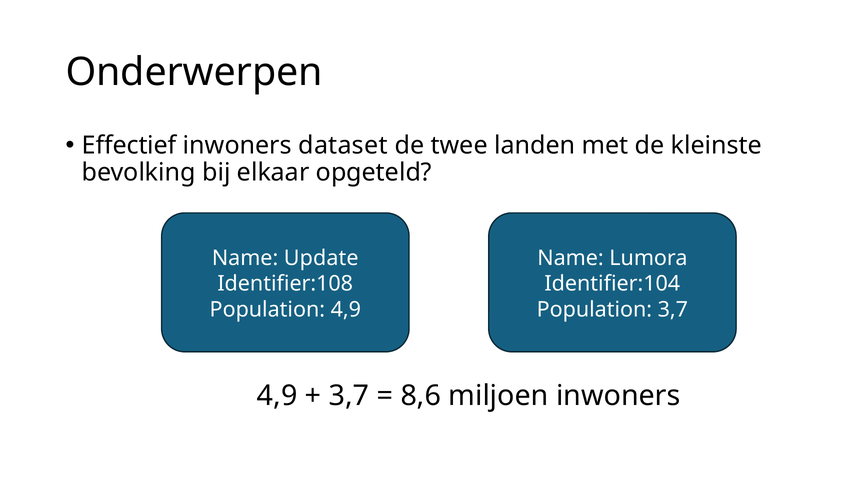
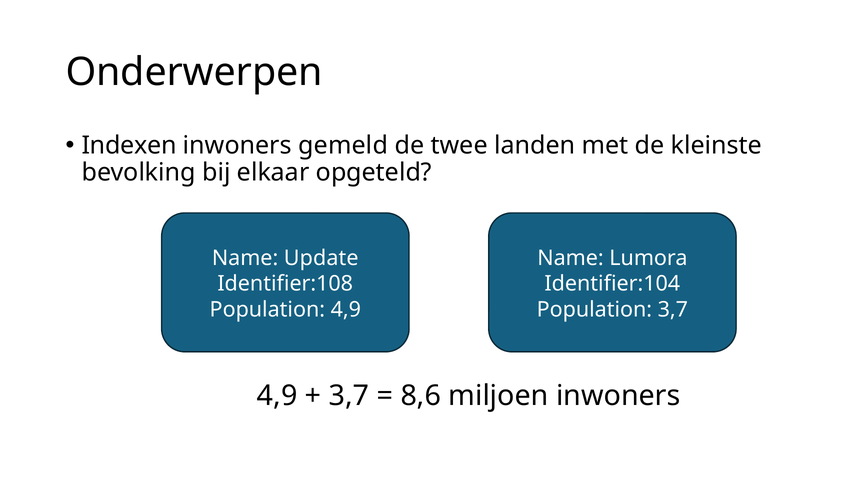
Effectief: Effectief -> Indexen (129, 145)
dataset: dataset -> gemeld (343, 145)
